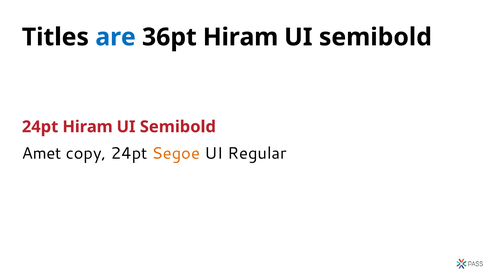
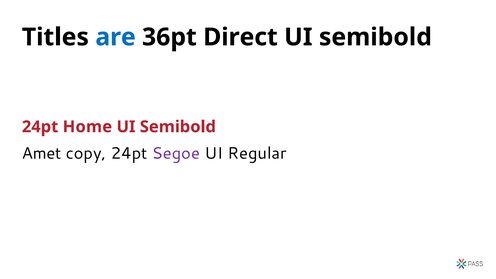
36pt Hiram: Hiram -> Direct (240, 37)
24pt Hiram: Hiram -> Home (87, 127)
Segoe colour: orange -> purple (176, 153)
